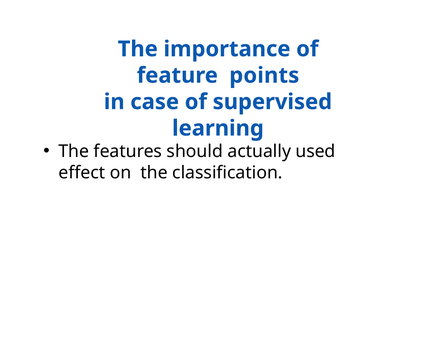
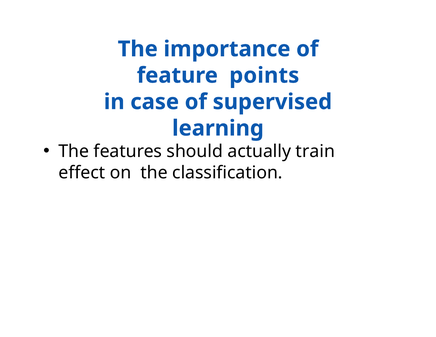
used: used -> train (315, 151)
